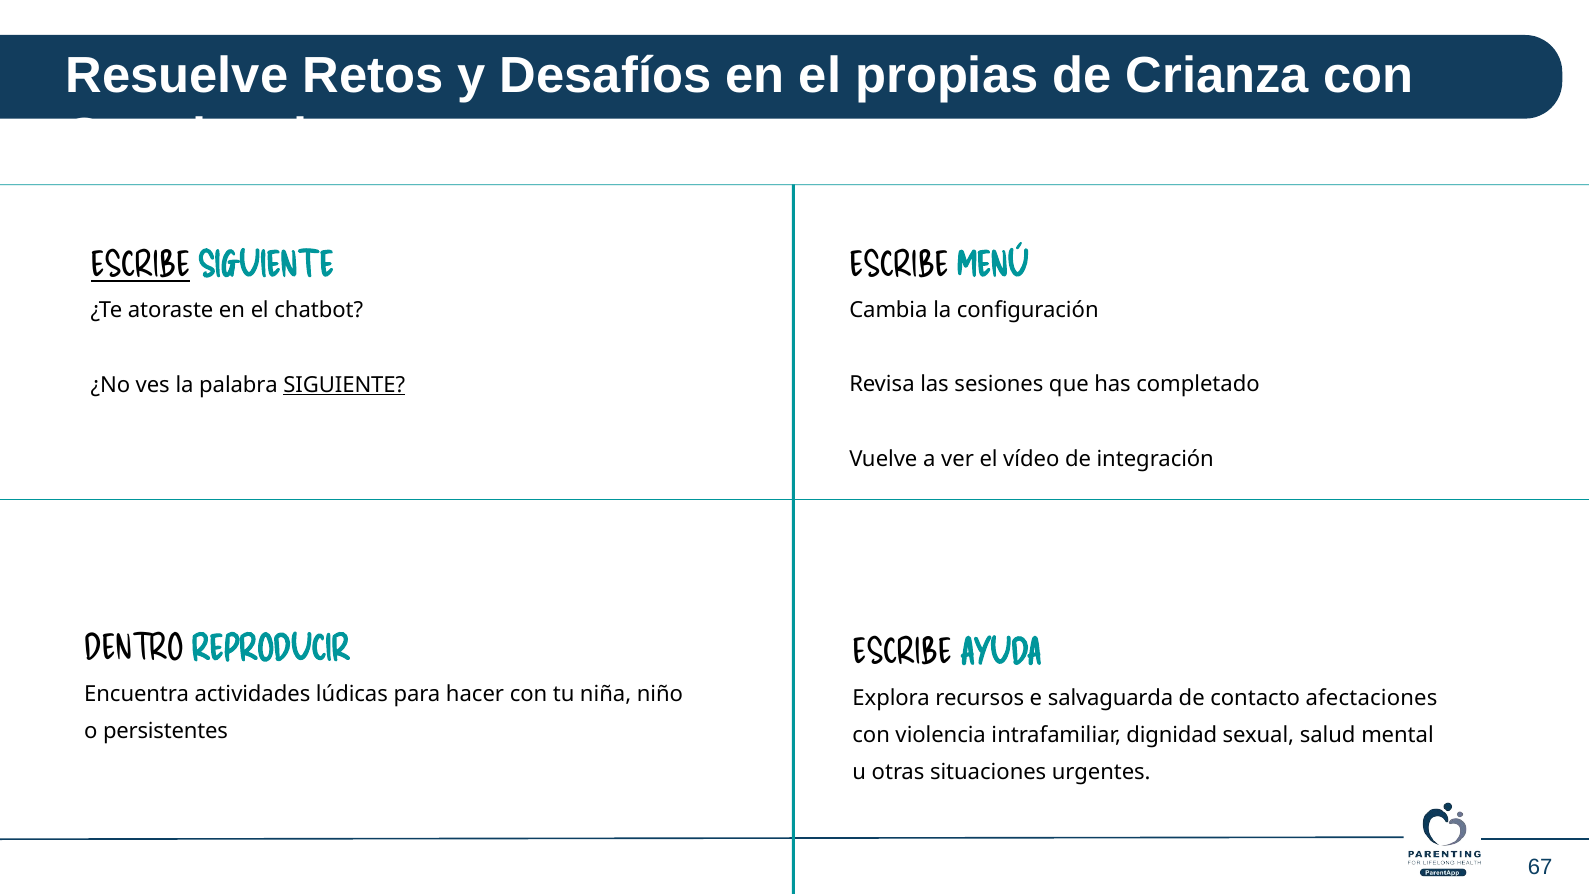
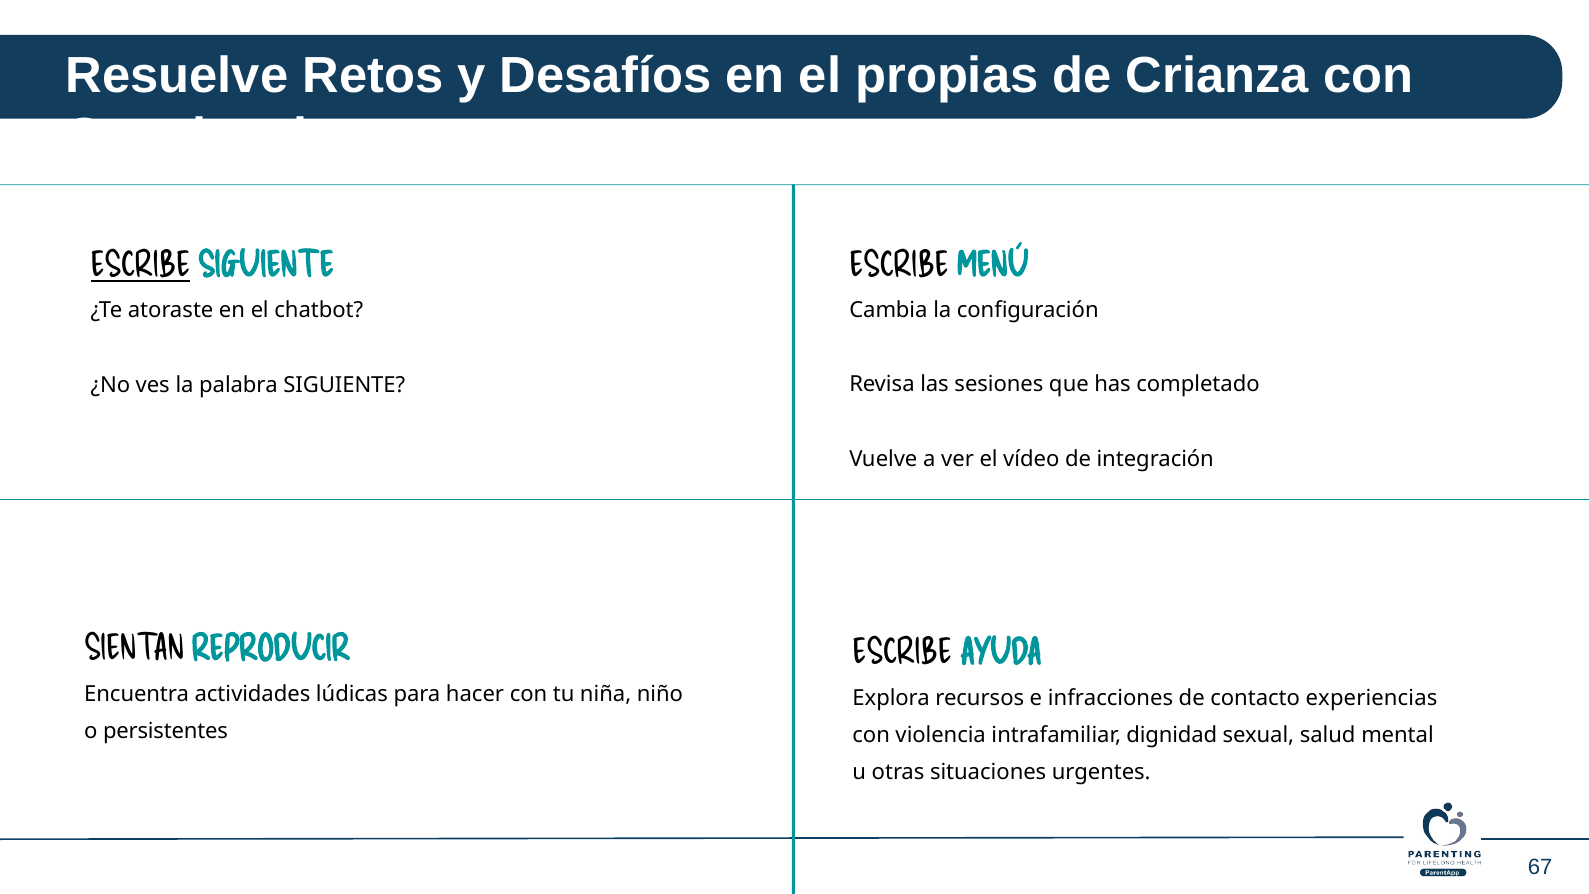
SIGUIENTE underline: present -> none (344, 385)
DENTRO: DENTRO -> SIENTAN (134, 649)
salvaguarda: salvaguarda -> infracciones (1111, 698)
afectaciones: afectaciones -> experiencias (1372, 698)
